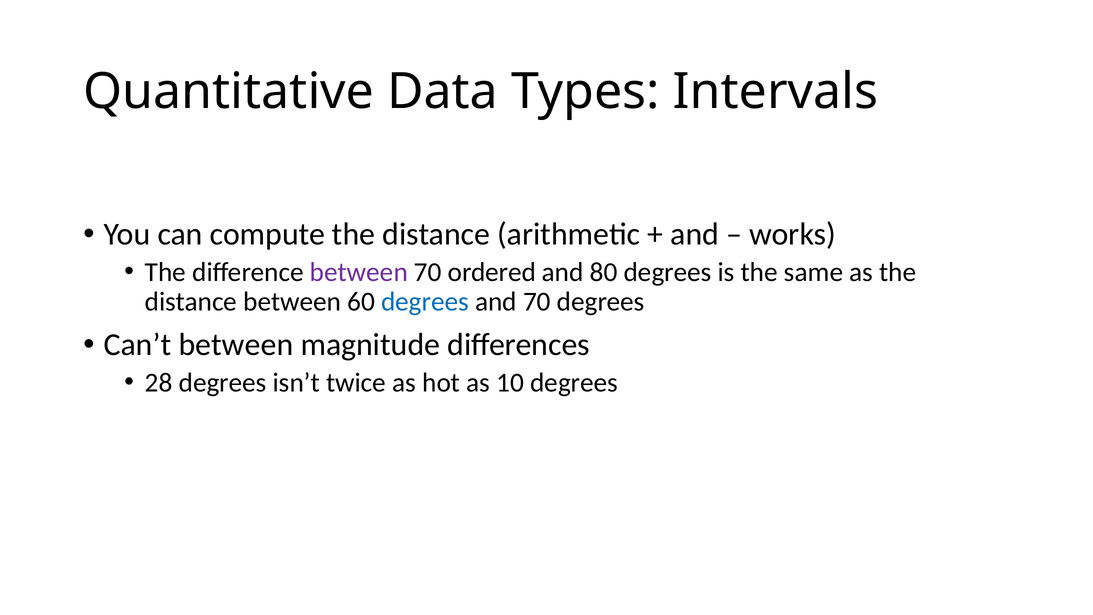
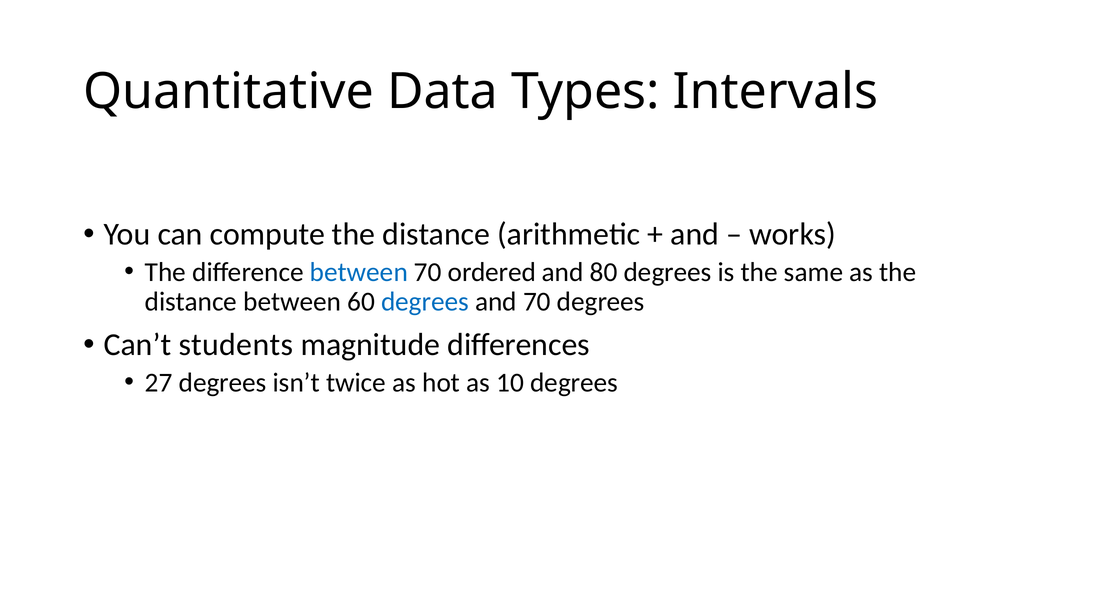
between colour: purple -> blue (359, 272)
Can’t between: between -> students (236, 345)
28: 28 -> 27 (159, 382)
